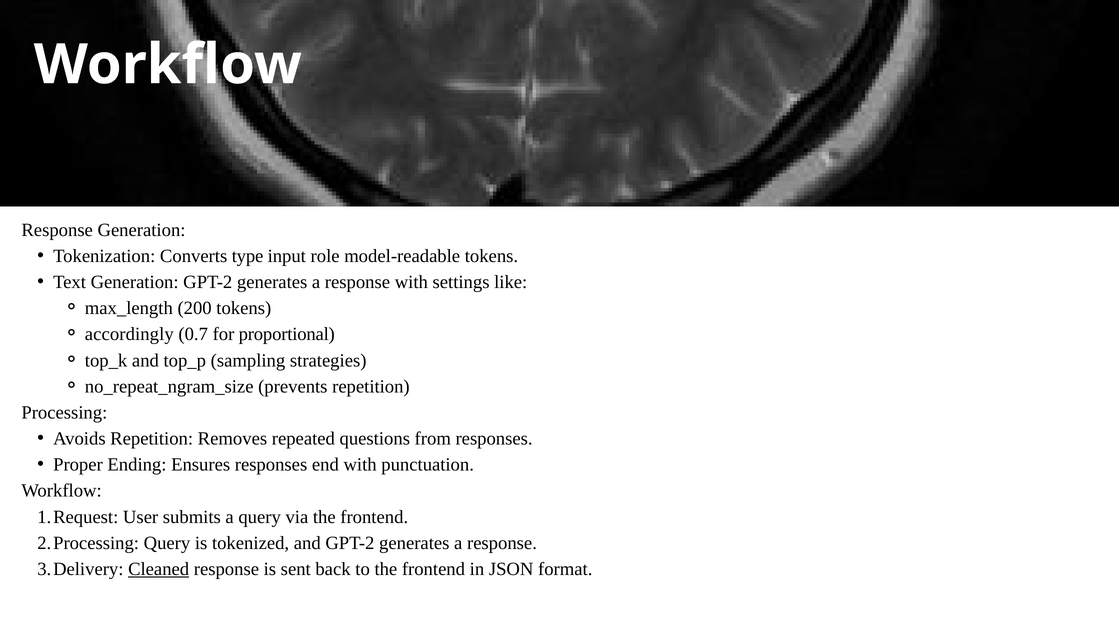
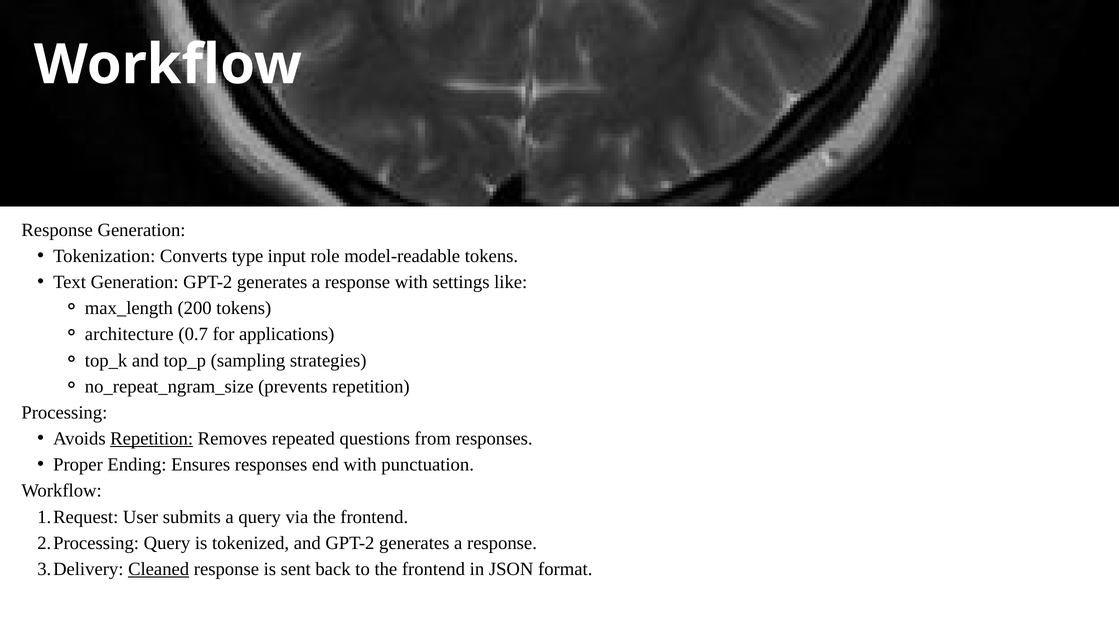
accordingly: accordingly -> architecture (129, 335)
proportional: proportional -> applications (287, 335)
Repetition underline: none -> present (152, 439)
